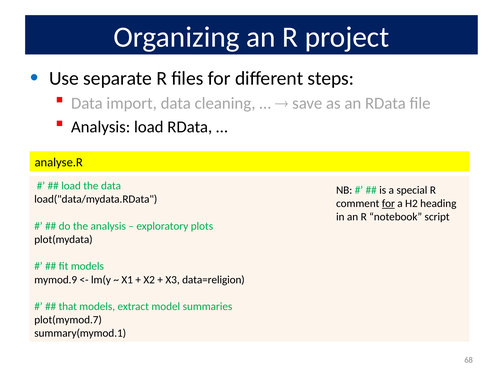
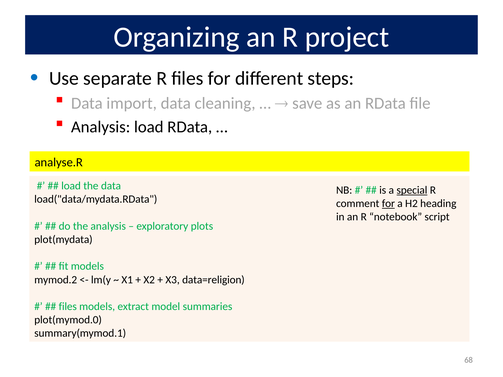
special underline: none -> present (412, 190)
mymod.9: mymod.9 -> mymod.2 (56, 280)
that: that -> files (68, 307)
plot(mymod.7: plot(mymod.7 -> plot(mymod.0 (68, 320)
